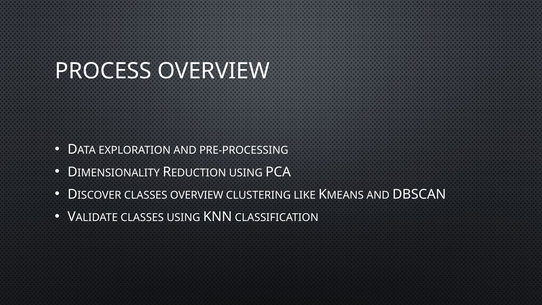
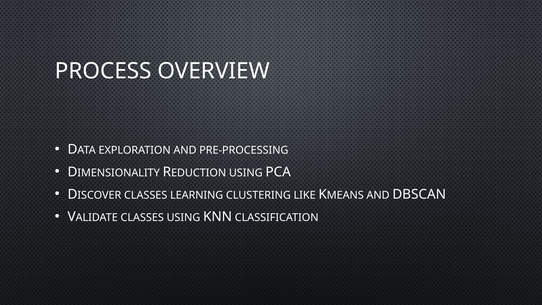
CLASSES OVERVIEW: OVERVIEW -> LEARNING (197, 195)
